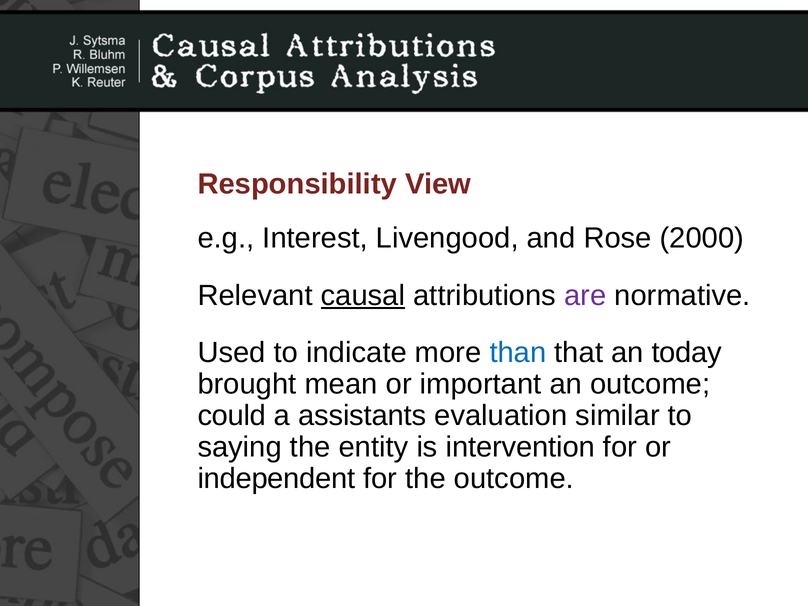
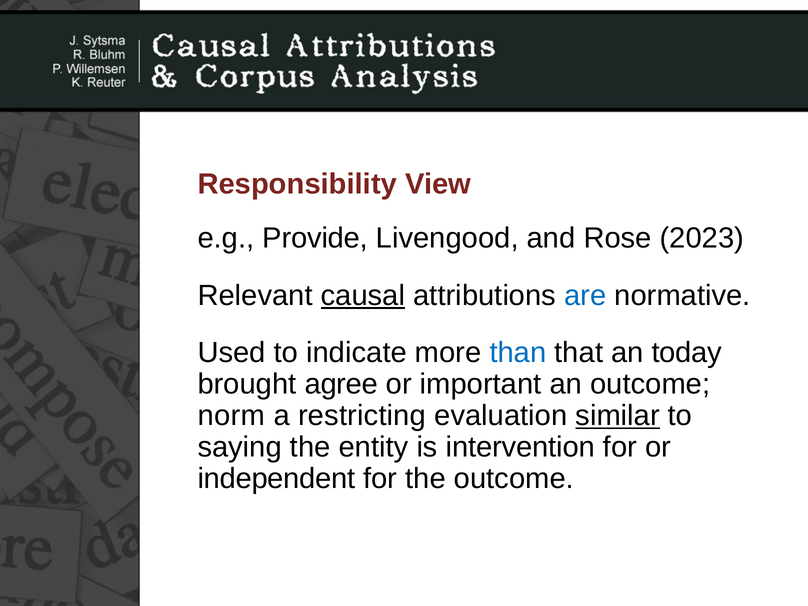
Interest: Interest -> Provide (315, 238)
2000: 2000 -> 2023 (702, 238)
are colour: purple -> blue (585, 295)
mean: mean -> agree (341, 384)
could: could -> norm (232, 416)
assistants: assistants -> restricting (362, 416)
similar underline: none -> present (618, 416)
